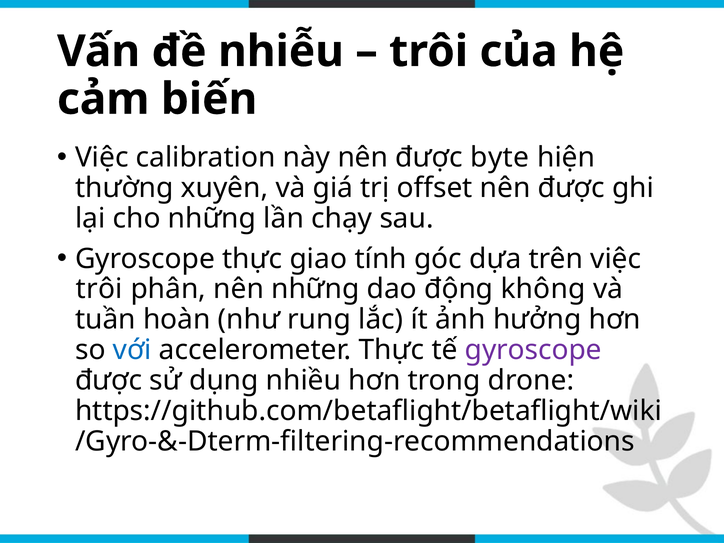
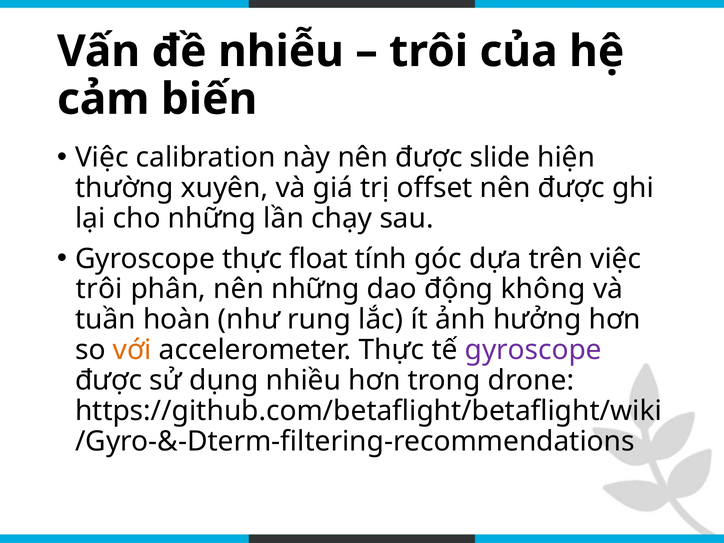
byte: byte -> slide (500, 157)
giao: giao -> float (319, 259)
với colour: blue -> orange (132, 350)
